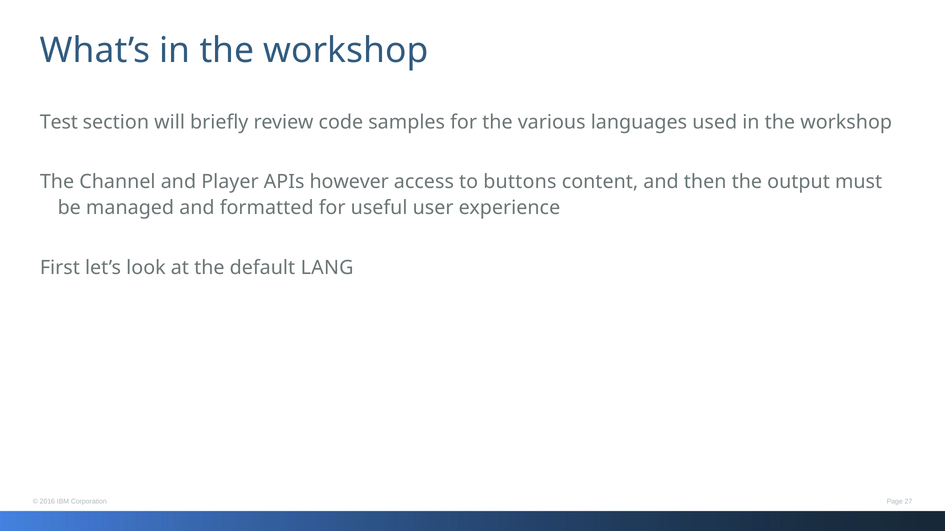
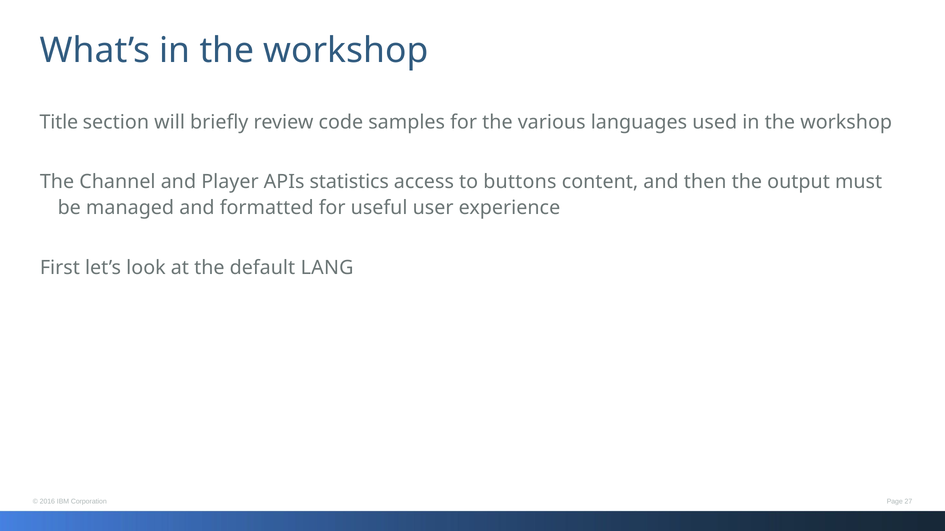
Test: Test -> Title (59, 122)
however: however -> statistics (349, 182)
